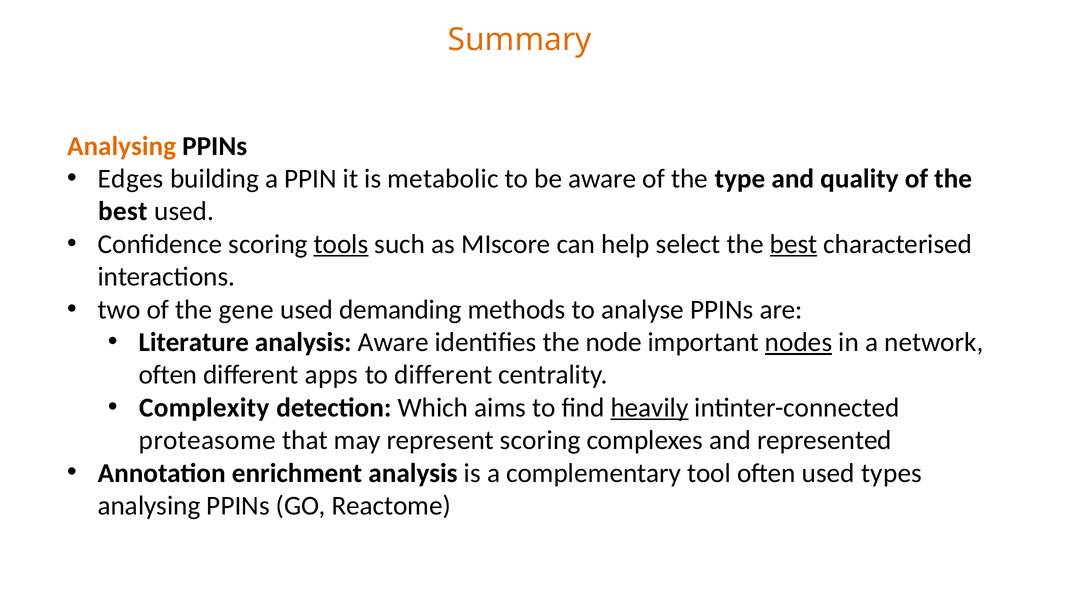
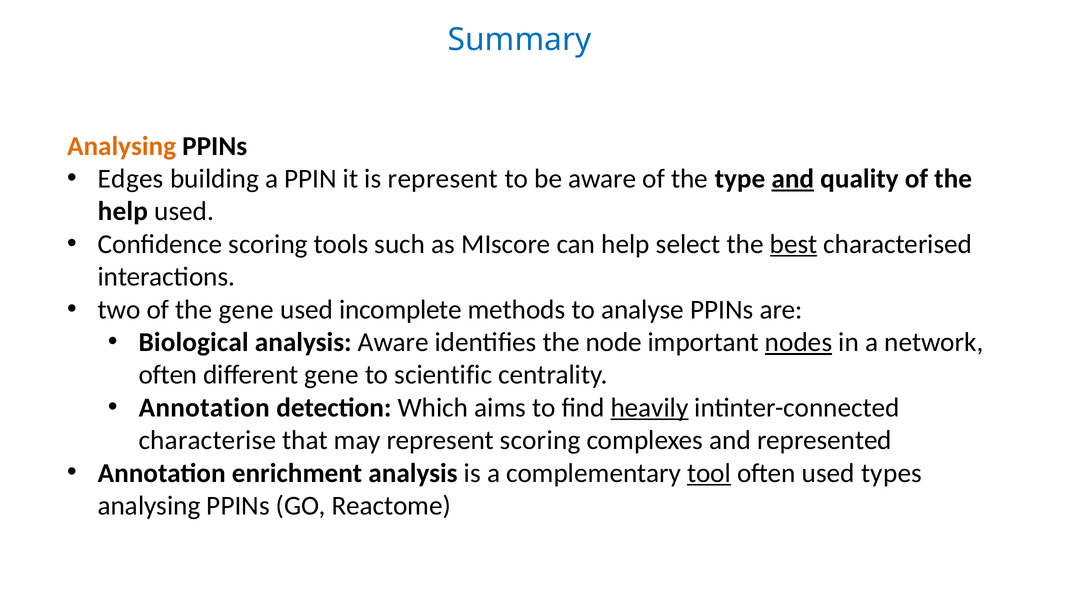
Summary colour: orange -> blue (520, 40)
is metabolic: metabolic -> represent (443, 179)
and underline: none -> present (793, 179)
best: best -> help (123, 212)
tools underline: present -> none (341, 244)
demanding: demanding -> incomplete (401, 310)
Literature: Literature -> Biological (194, 342)
different apps: apps -> gene (332, 375)
to different: different -> scientific (443, 375)
Complexity: Complexity -> Annotation (204, 408)
proteasome: proteasome -> characterise (207, 440)
tool underline: none -> present (709, 473)
